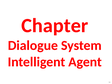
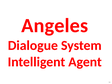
Chapter: Chapter -> Angeles (55, 26)
